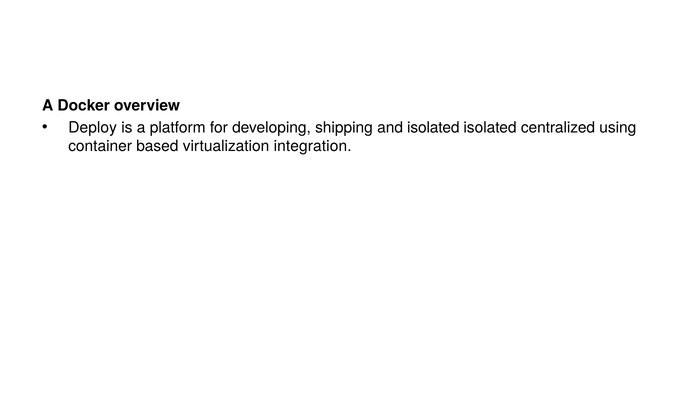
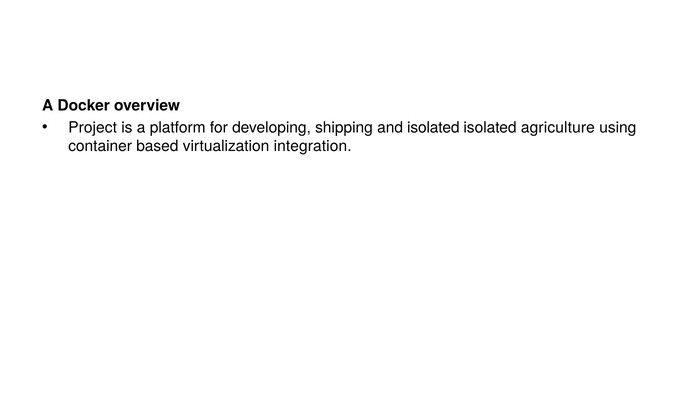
Deploy: Deploy -> Project (93, 128)
centralized: centralized -> agriculture (558, 128)
